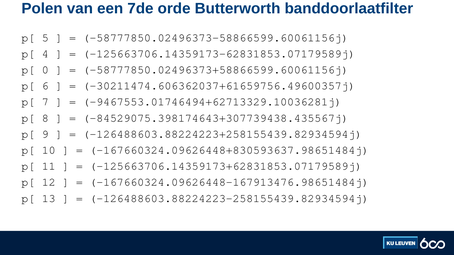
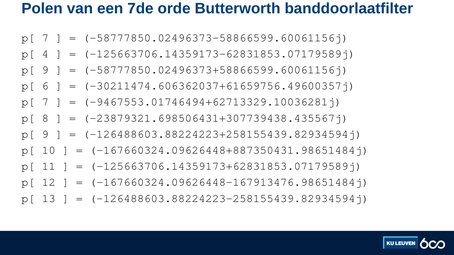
5: 5 -> 7 (45, 38)
0: 0 -> 9 (45, 70)
-84529075.398174643+307739438.435567j: -84529075.398174643+307739438.435567j -> -23879321.698506431+307739438.435567j (216, 118)
-167660324.09626448+830593637.98651484j: -167660324.09626448+830593637.98651484j -> -167660324.09626448+887350431.98651484j (229, 150)
